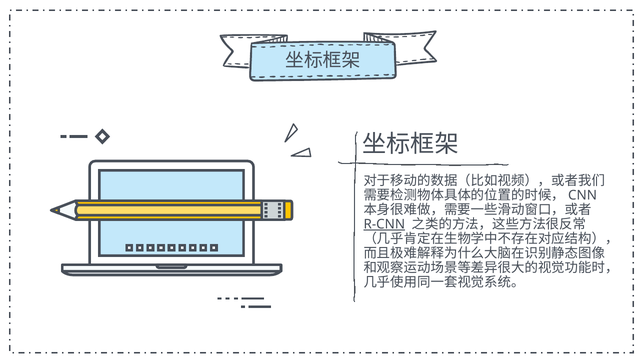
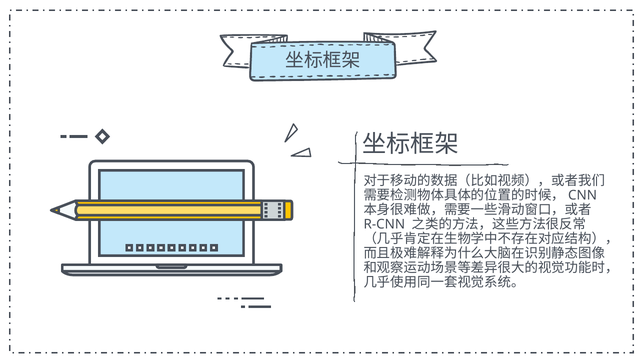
R-CNN underline: present -> none (384, 224)
